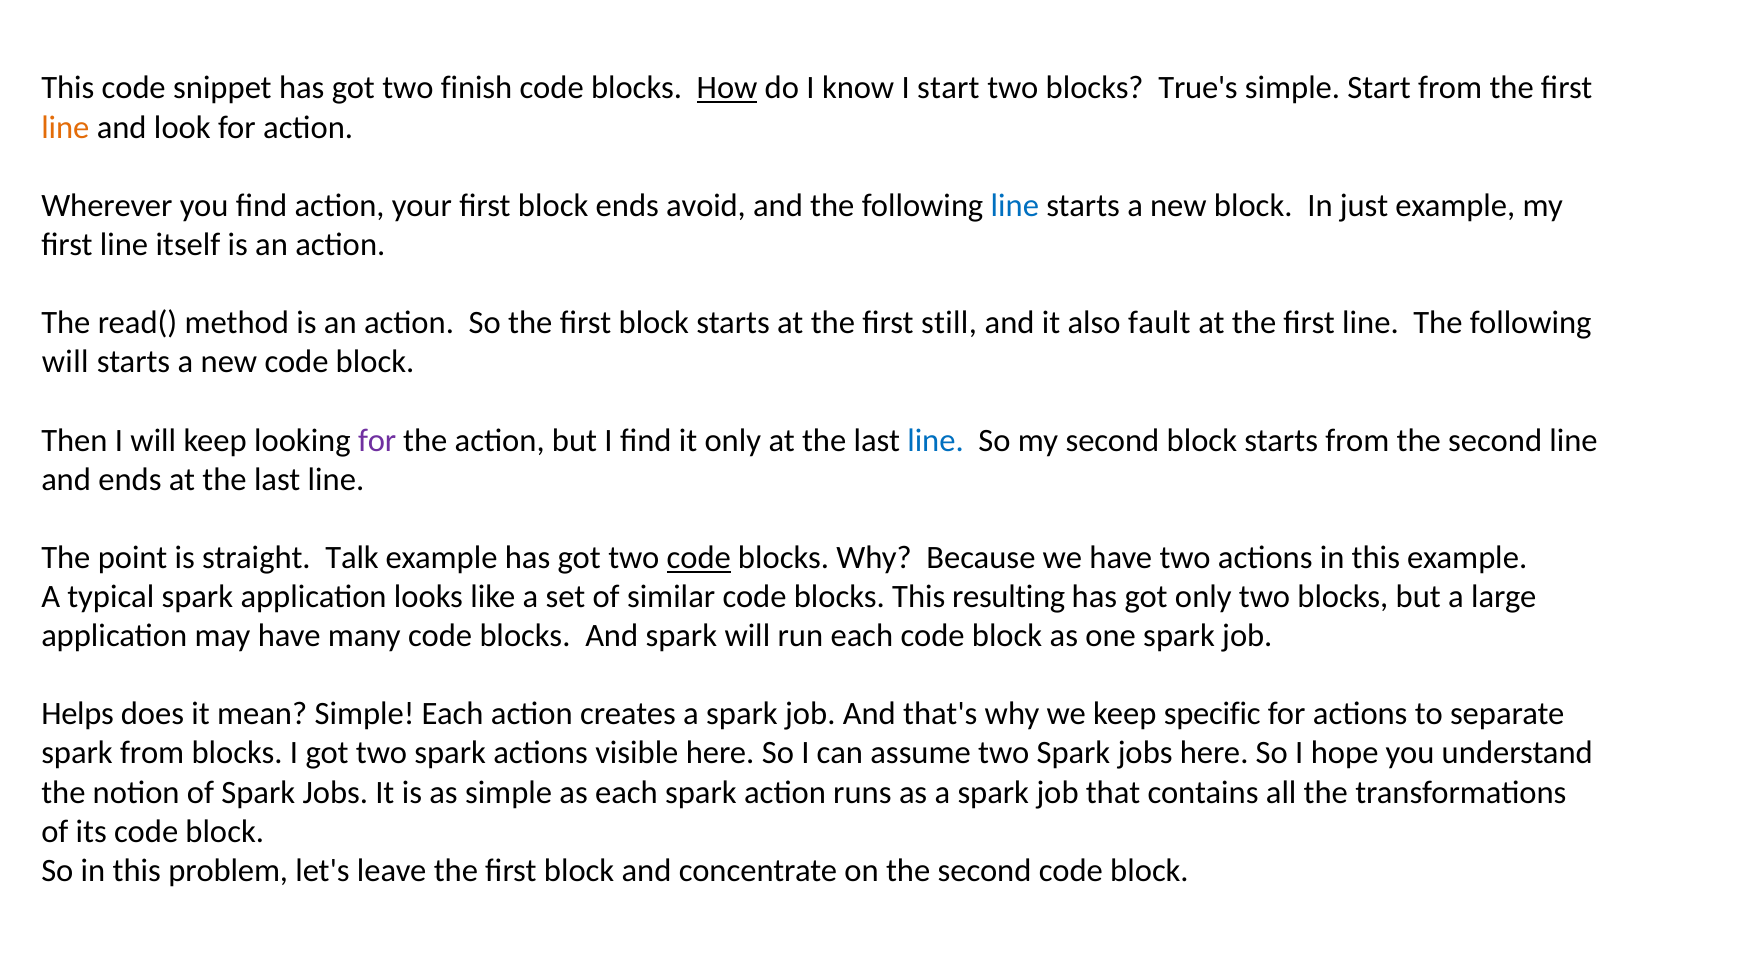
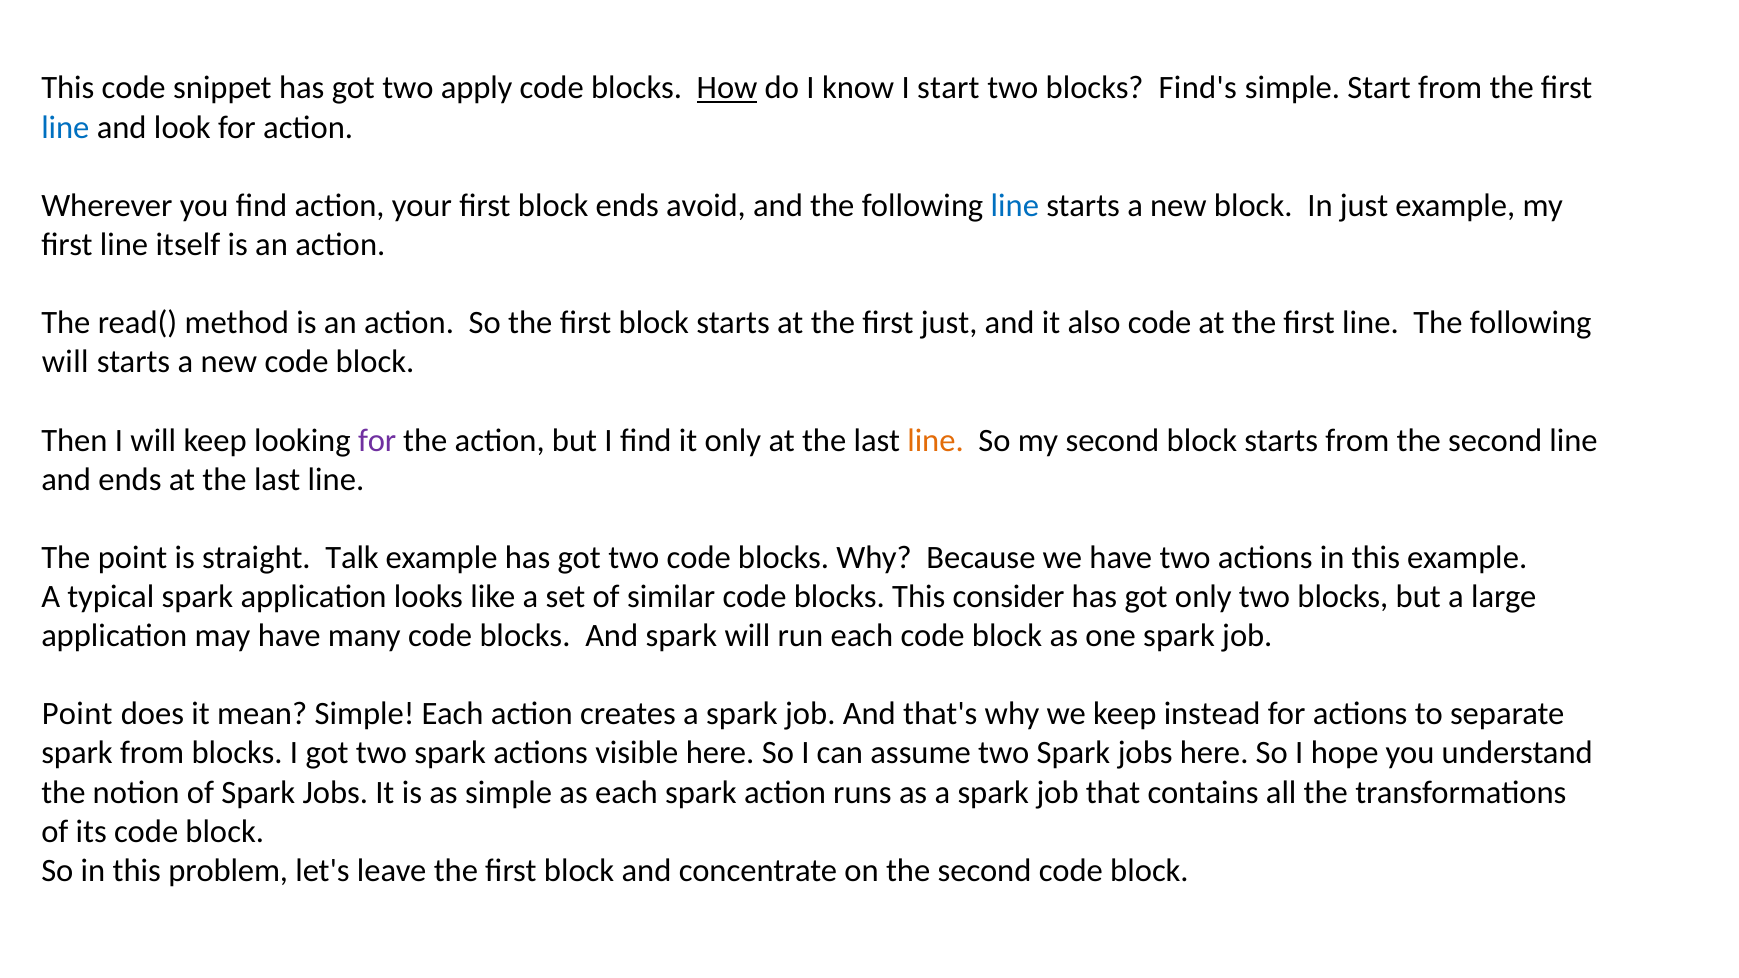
finish: finish -> apply (477, 88)
True's: True's -> Find's (1198, 88)
line colour: orange -> blue (65, 127)
first still: still -> just (949, 323)
also fault: fault -> code (1160, 323)
line colour: blue -> orange (936, 440)
code underline: present -> none (699, 558)
resulting: resulting -> consider (1009, 597)
Helps: Helps -> Point (77, 714)
specific: specific -> instead (1212, 714)
